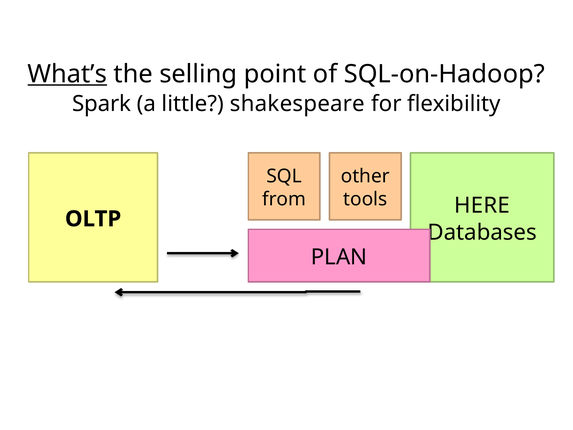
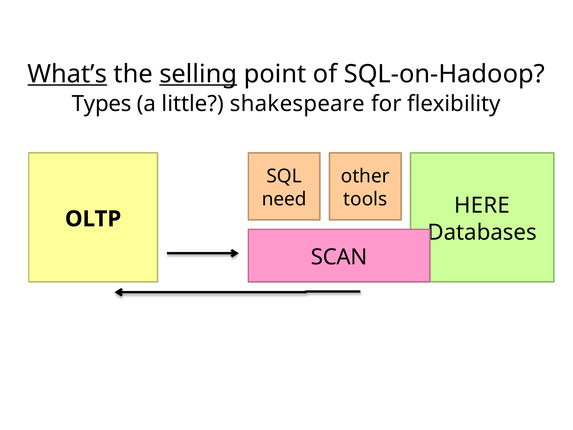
selling underline: none -> present (198, 74)
Spark: Spark -> Types (102, 104)
from: from -> need (284, 199)
PLAN: PLAN -> SCAN (339, 257)
